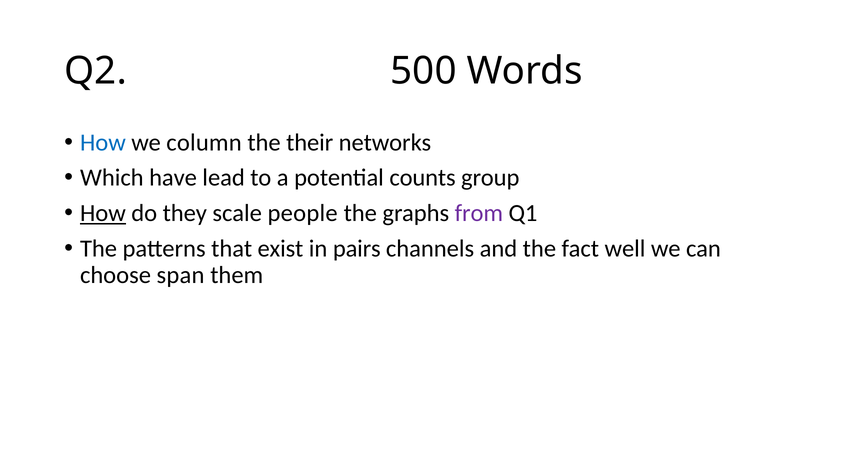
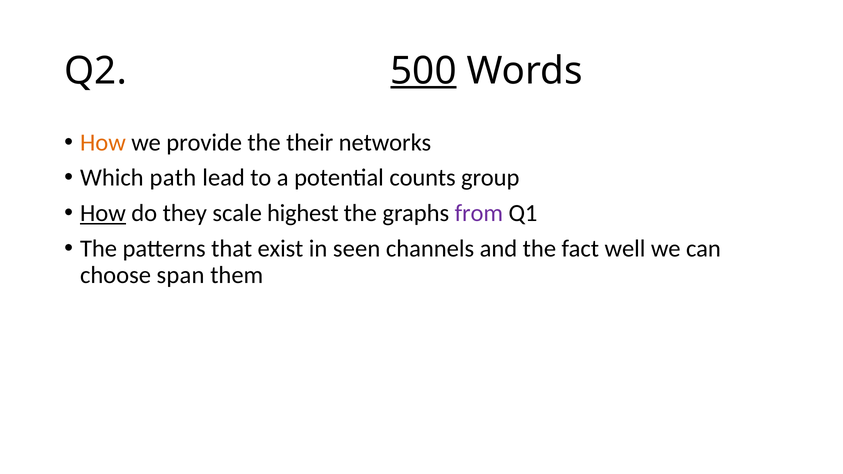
500 underline: none -> present (424, 71)
How colour: blue -> orange (103, 143)
column: column -> provide (204, 143)
have: have -> path (173, 178)
people: people -> highest (303, 213)
pairs: pairs -> seen (357, 249)
